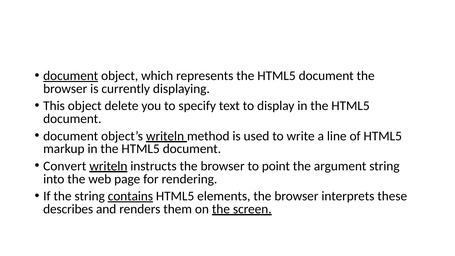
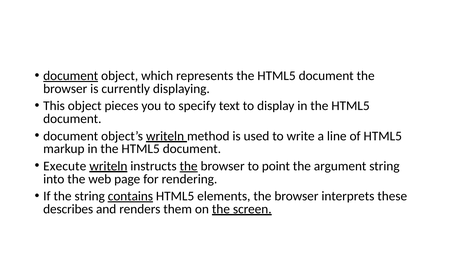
delete: delete -> pieces (122, 106)
Convert: Convert -> Execute (65, 166)
the underline: none -> present (189, 166)
